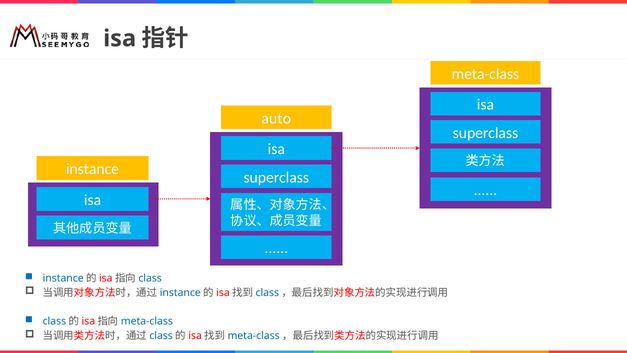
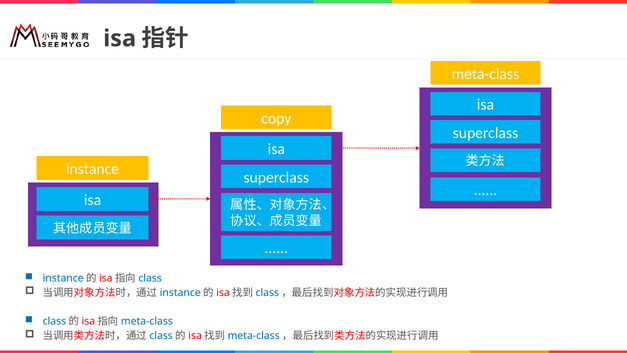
auto: auto -> copy (276, 118)
